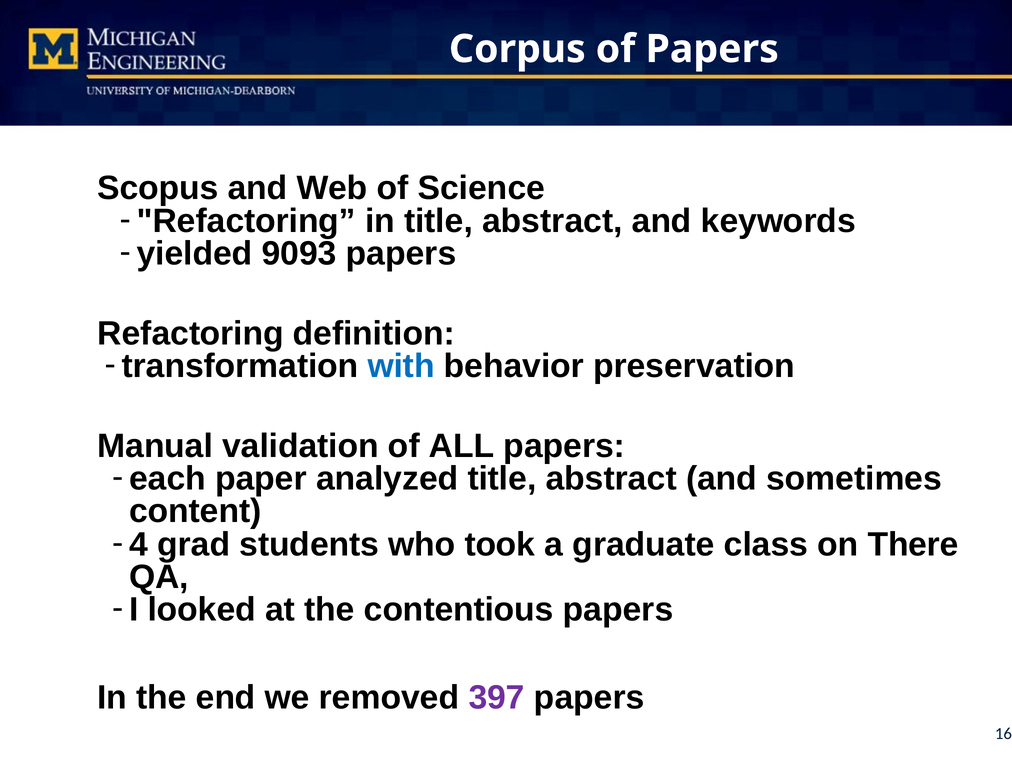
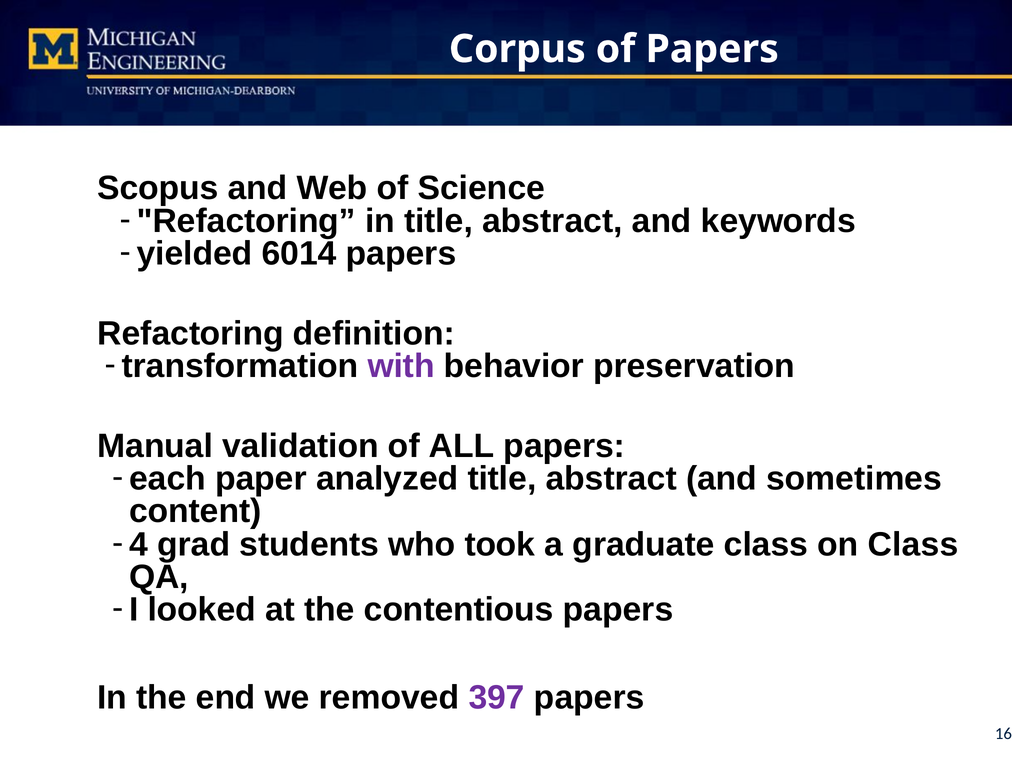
9093: 9093 -> 6014 (299, 254)
with colour: blue -> purple (401, 366)
on There: There -> Class (913, 544)
